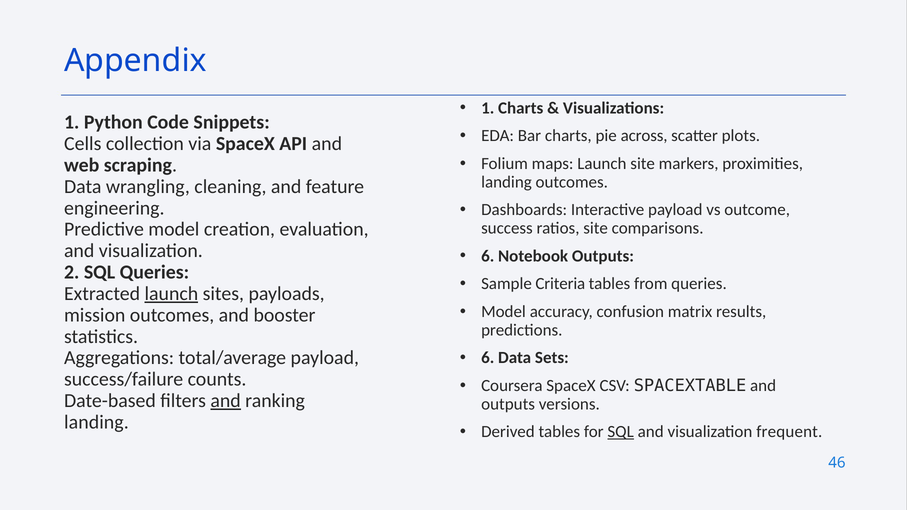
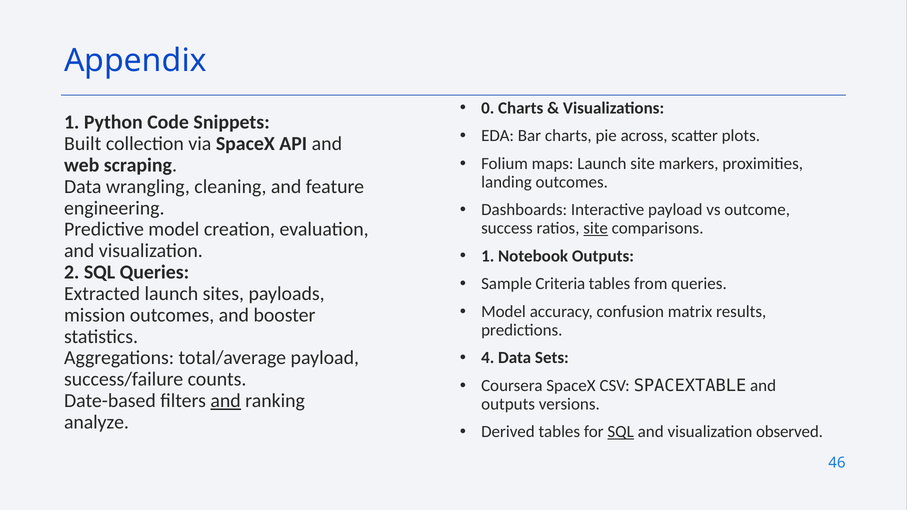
1: 1 -> 0 (488, 108)
Cells: Cells -> Built (83, 144)
site underline: none -> present (596, 228)
6: 6 -> 1 (488, 256)
launch underline: present -> none (171, 294)
6: 6 -> 4 (488, 358)
landing: landing -> analyze (97, 422)
frequent: frequent -> observed (789, 432)
